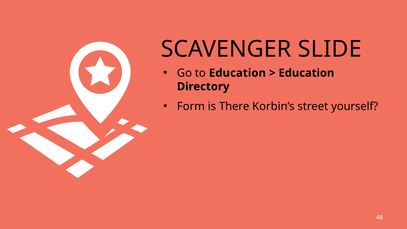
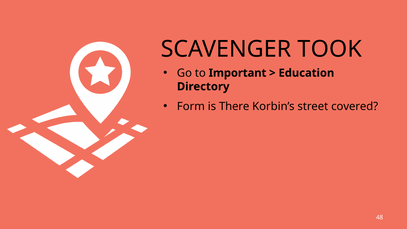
SLIDE: SLIDE -> TOOK (330, 49)
to Education: Education -> Important (238, 73)
yourself: yourself -> covered (355, 106)
